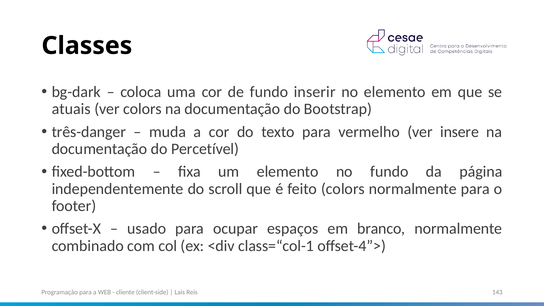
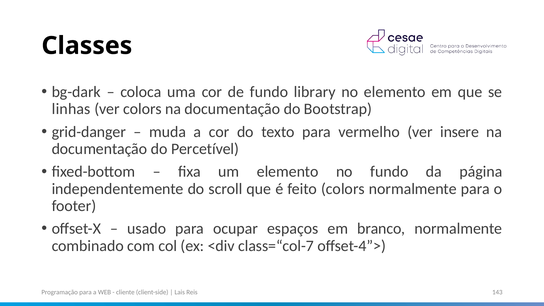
inserir: inserir -> library (315, 92)
atuais: atuais -> linhas (71, 109)
três-danger: três-danger -> grid-danger (89, 132)
class=“col-1: class=“col-1 -> class=“col-7 (276, 246)
